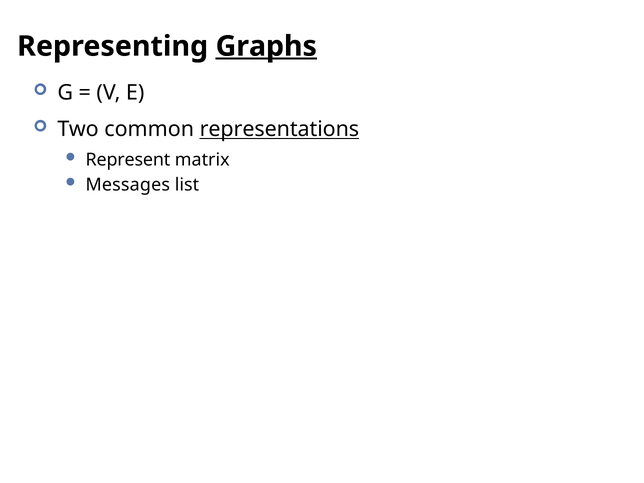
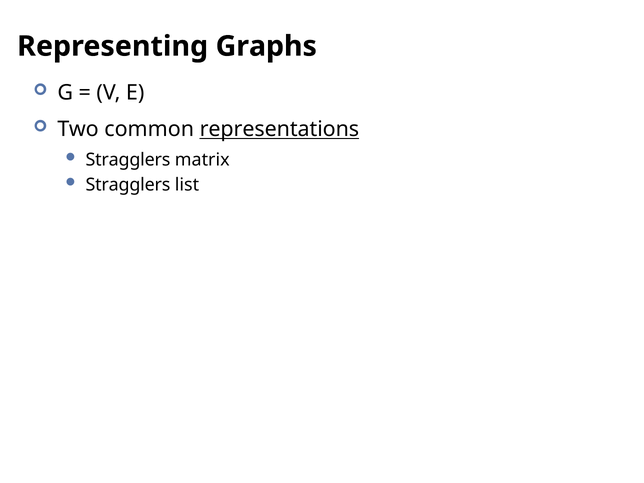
Graphs underline: present -> none (266, 46)
Represent: Represent -> Stragglers (128, 160)
Messages: Messages -> Stragglers (128, 185)
